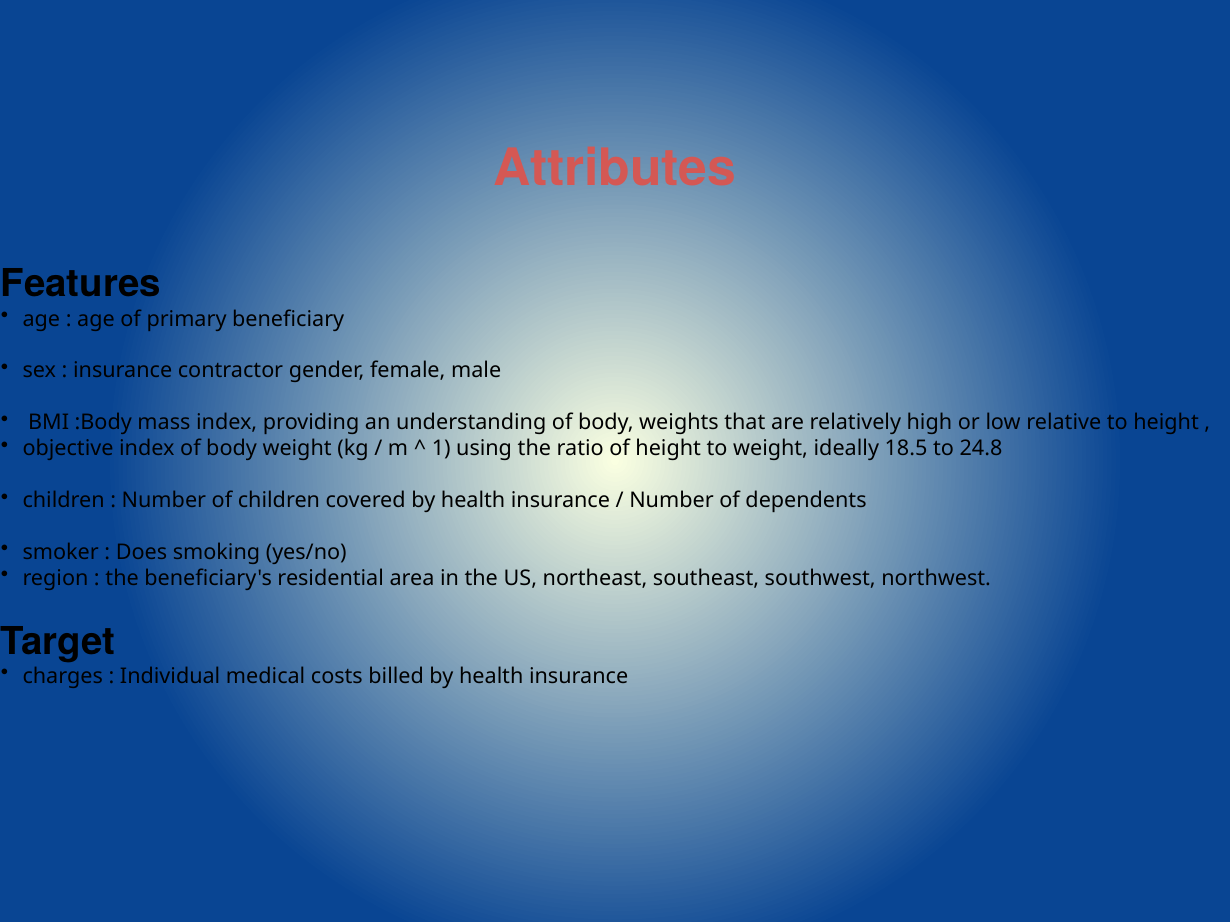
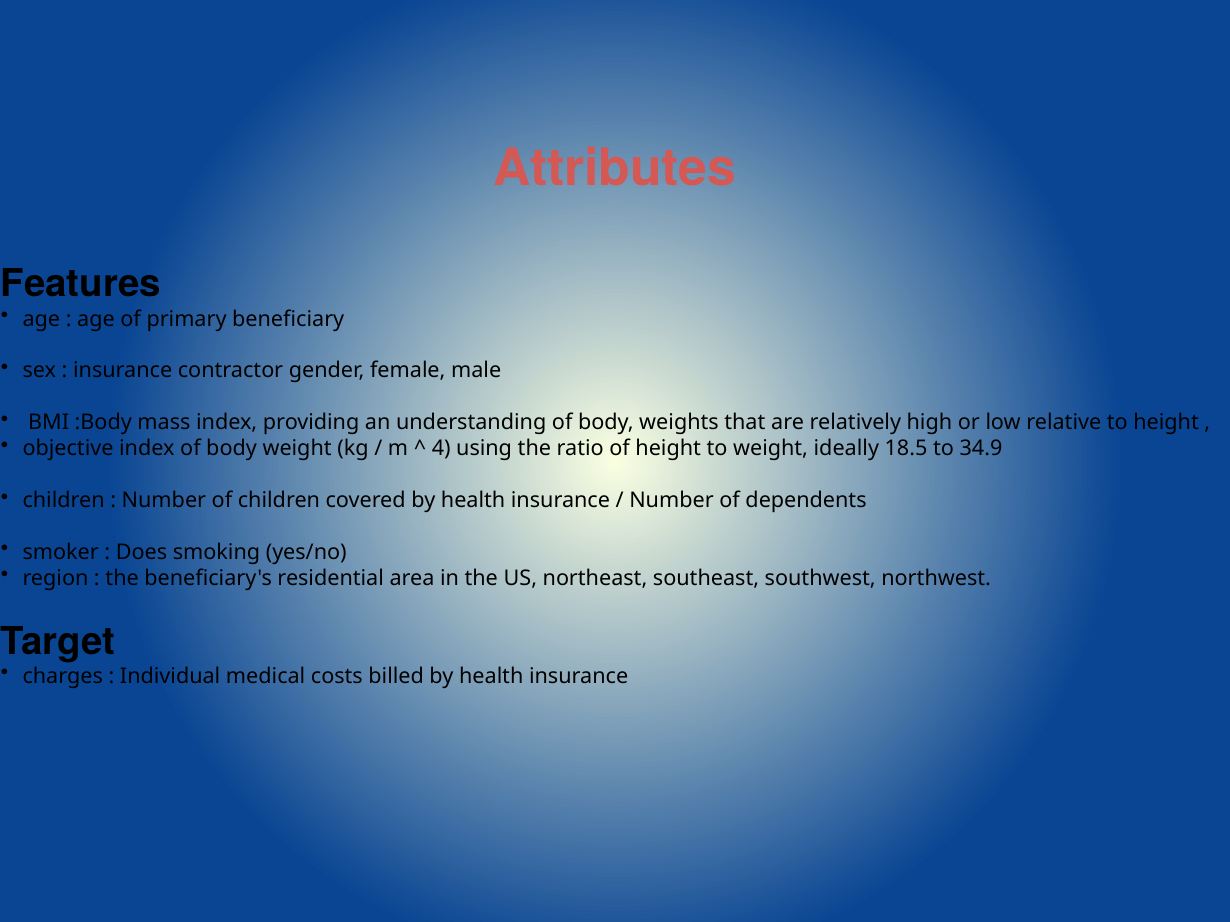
1: 1 -> 4 (441, 449)
24.8: 24.8 -> 34.9 (981, 449)
